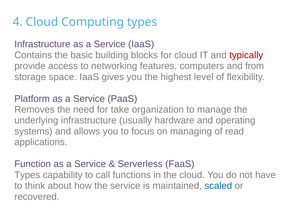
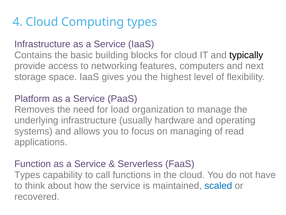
typically colour: red -> black (246, 55)
from: from -> next (255, 66)
take: take -> load (120, 109)
